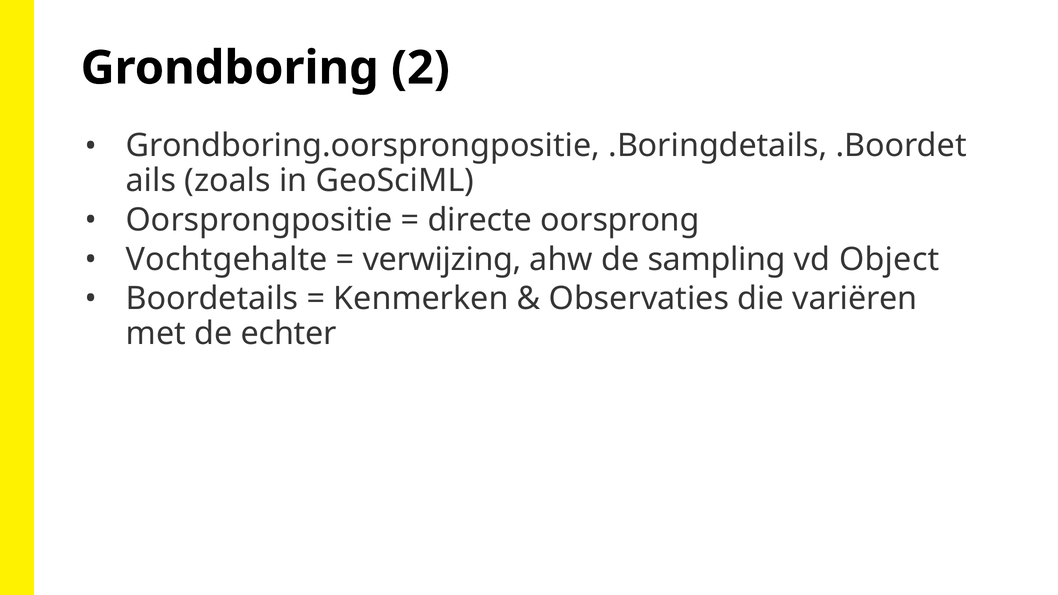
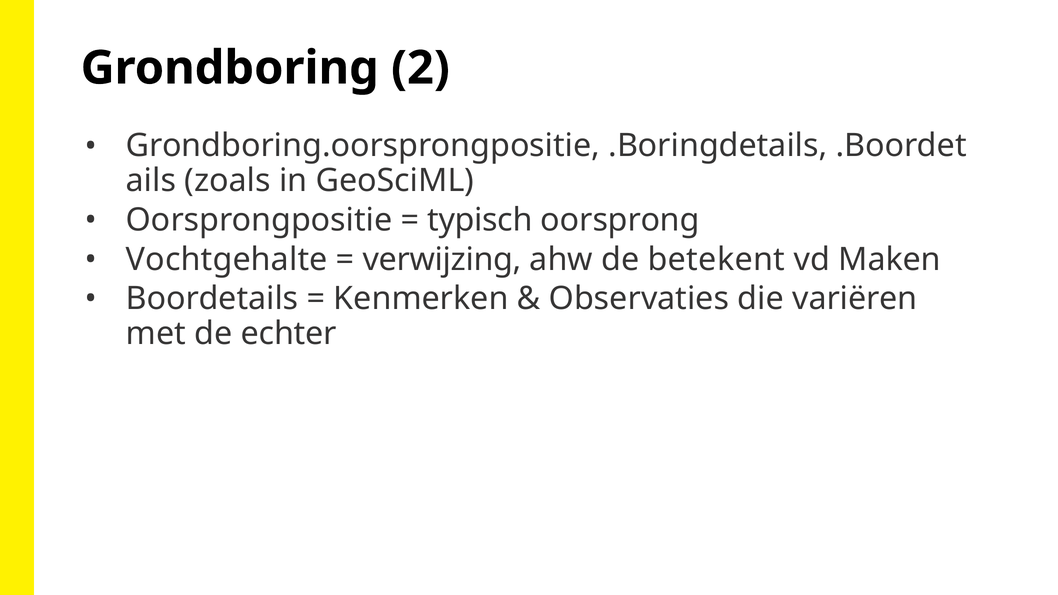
directe: directe -> typisch (480, 220)
sampling: sampling -> betekent (716, 259)
Object: Object -> Maken (890, 259)
